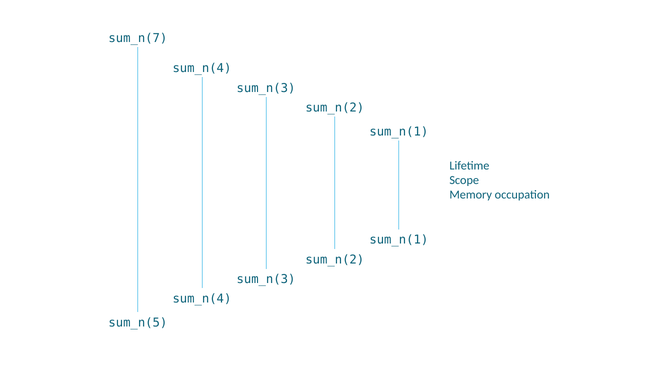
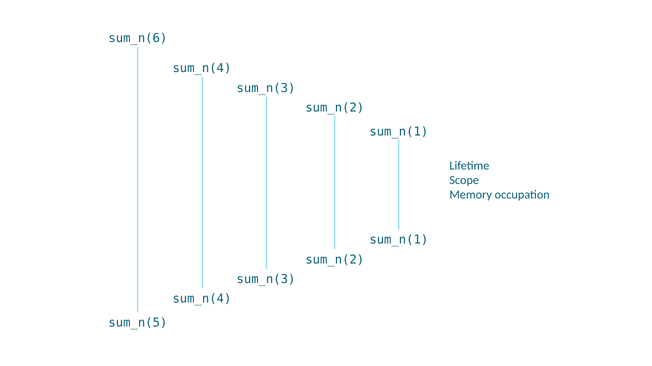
sum_n(7: sum_n(7 -> sum_n(6 (138, 38)
